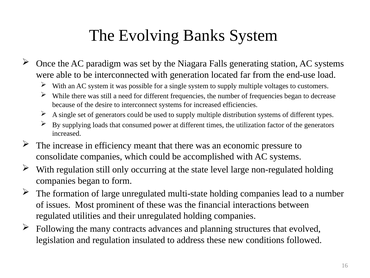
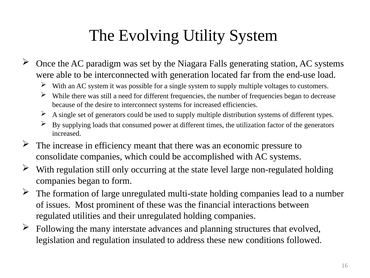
Banks: Banks -> Utility (204, 35)
contracts: contracts -> interstate (129, 228)
